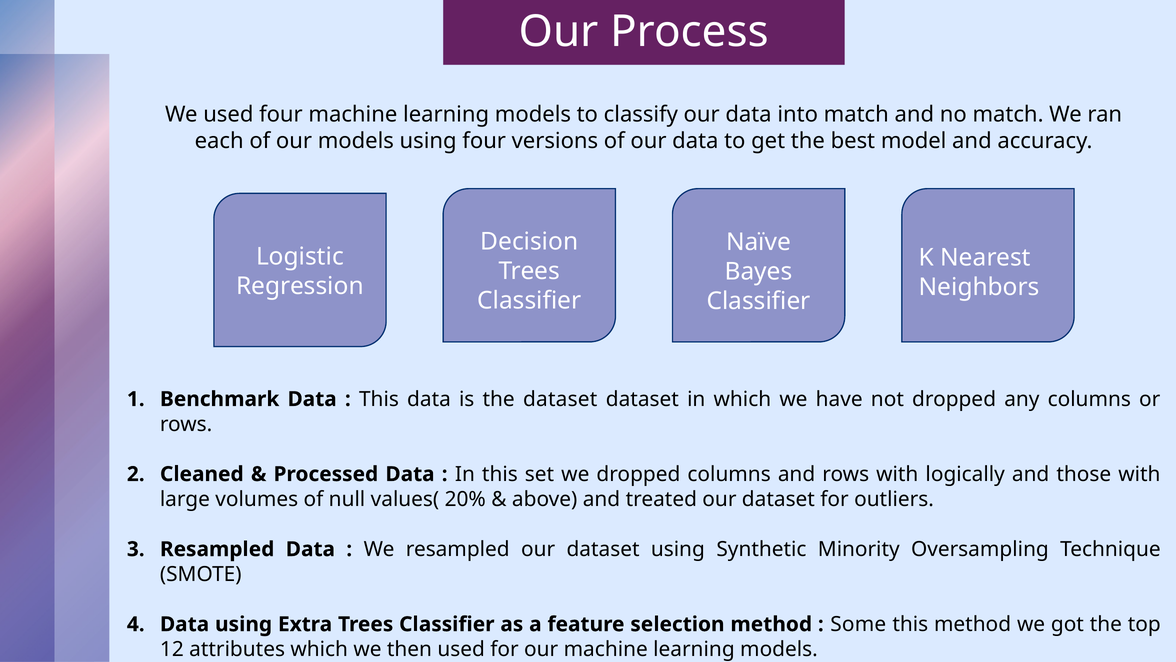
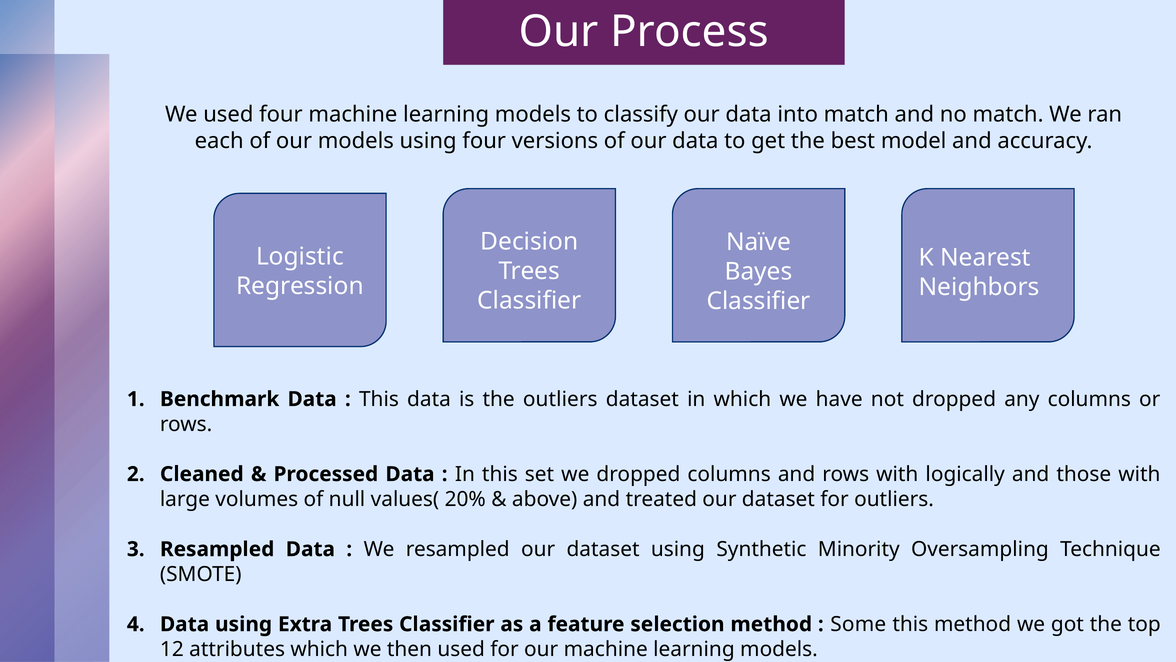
the dataset: dataset -> outliers (560, 399)
